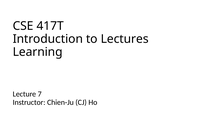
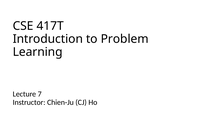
Lectures: Lectures -> Problem (125, 39)
